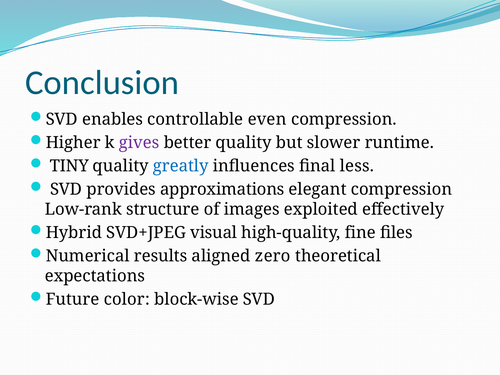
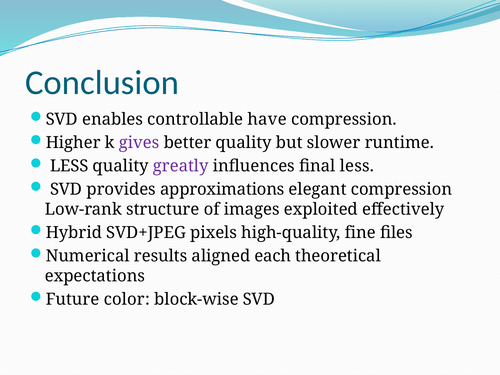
even: even -> have (267, 119)
TINY: TINY -> LESS (69, 166)
greatly colour: blue -> purple (181, 166)
visual: visual -> pixels (214, 233)
zero: zero -> each (273, 256)
